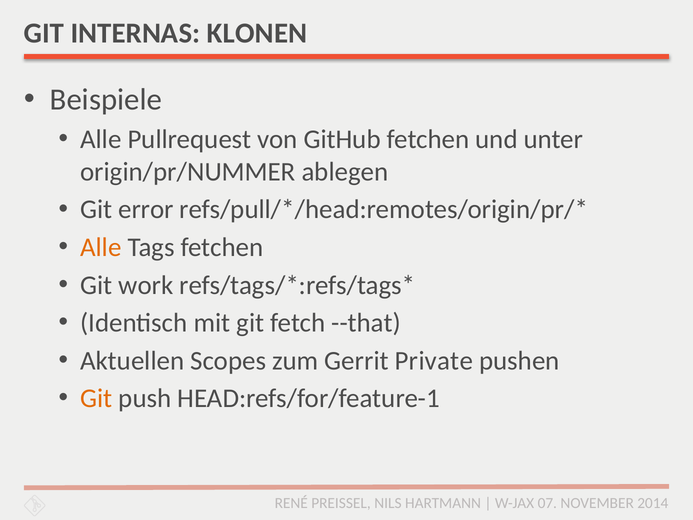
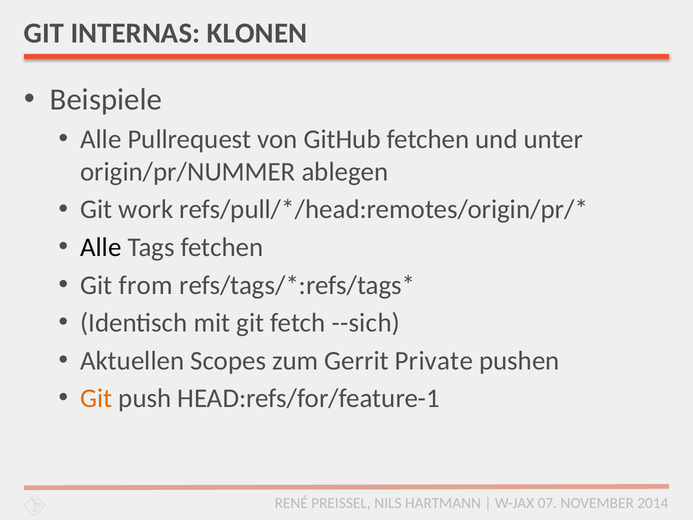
error: error -> work (146, 209)
Alle colour: orange -> black (101, 247)
work: work -> from (146, 285)
--that: --that -> --sich (366, 323)
